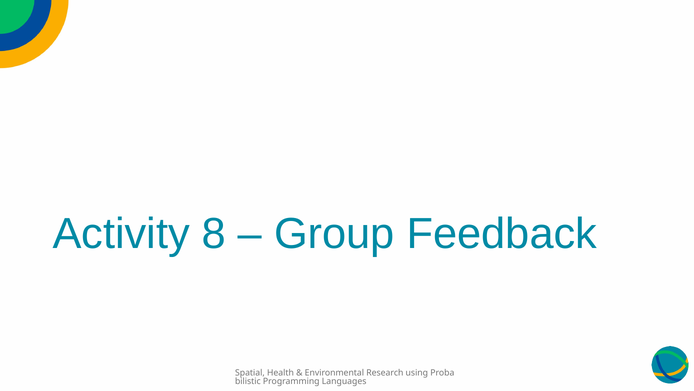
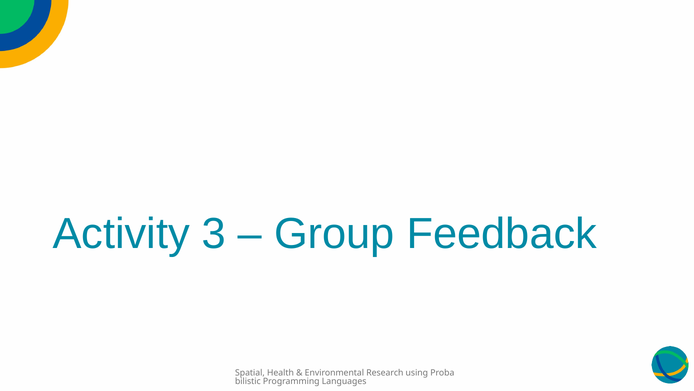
8: 8 -> 3 (214, 233)
